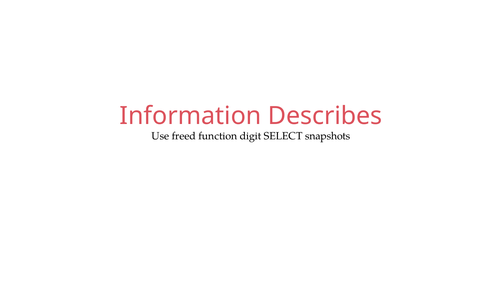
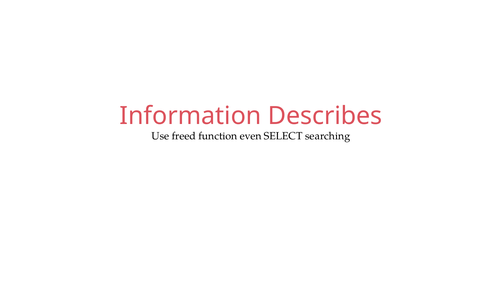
digit: digit -> even (251, 136)
snapshots: snapshots -> searching (328, 136)
